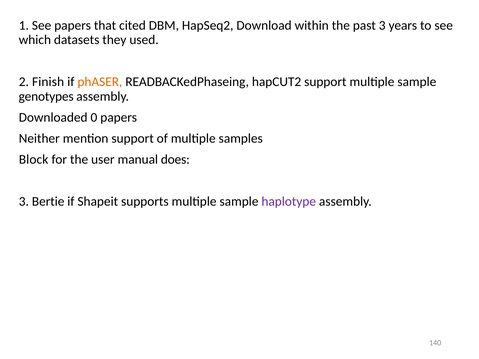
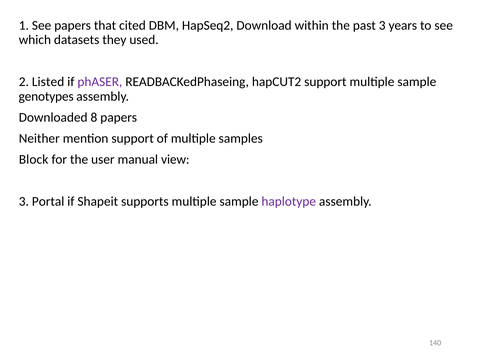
Finish: Finish -> Listed (48, 82)
phASER colour: orange -> purple (100, 82)
0: 0 -> 8 (94, 117)
does: does -> view (175, 160)
Bertie: Bertie -> Portal (48, 202)
